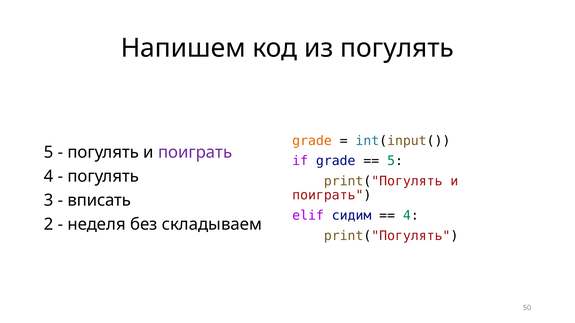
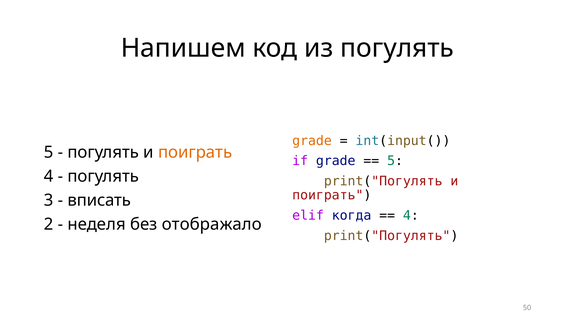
поиграть colour: purple -> orange (195, 152)
сидим: сидим -> когда (352, 216)
складываем: складываем -> отображало (212, 225)
